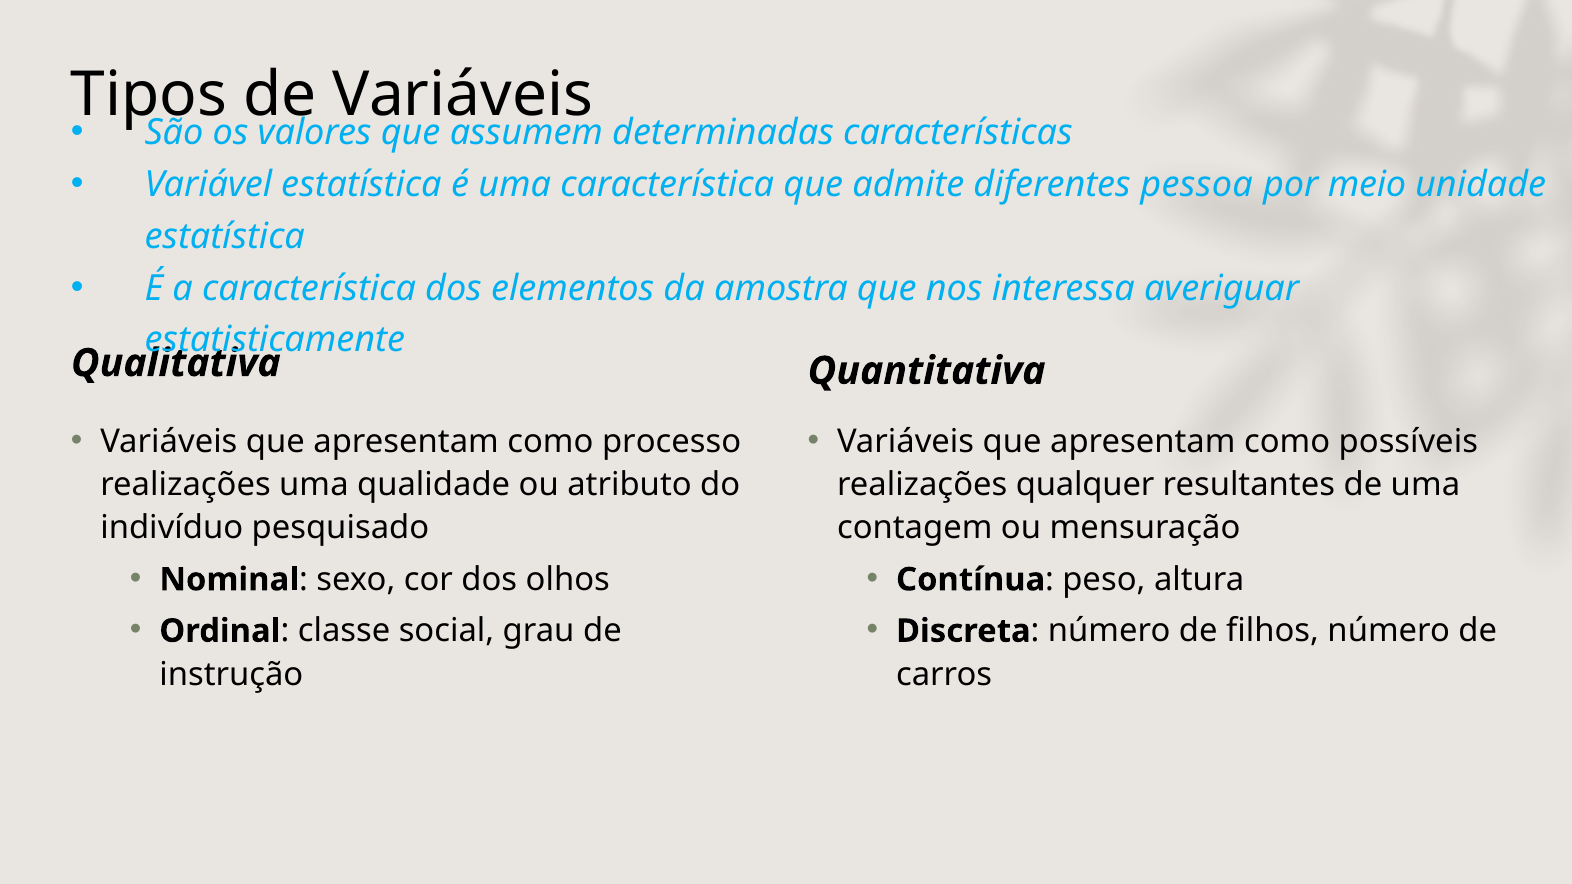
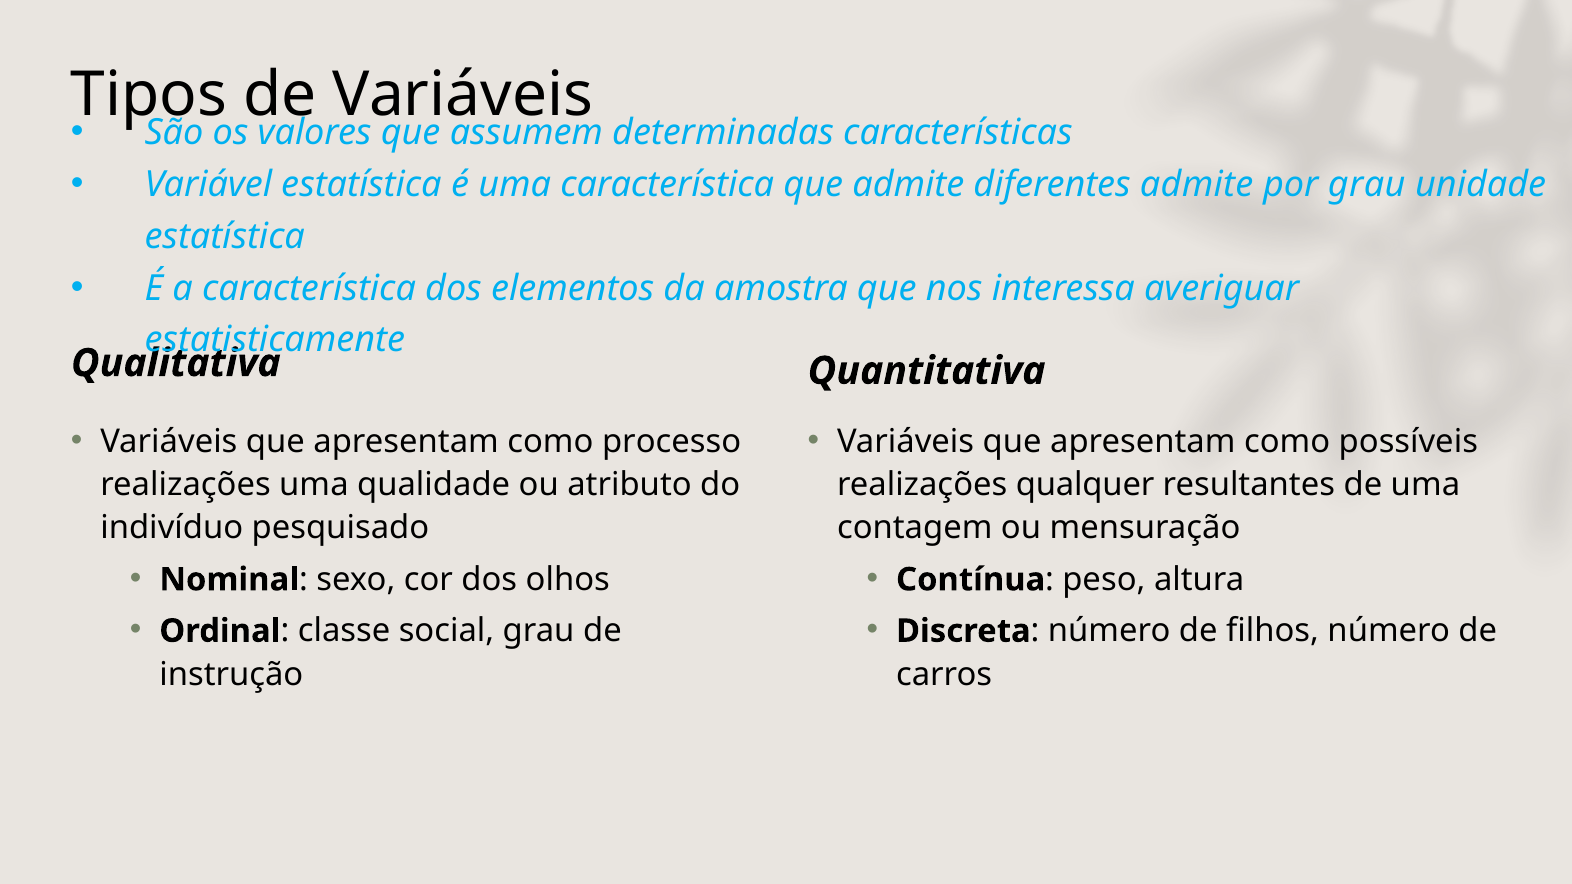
diferentes pessoa: pessoa -> admite (1197, 185)
por meio: meio -> grau (1367, 185)
